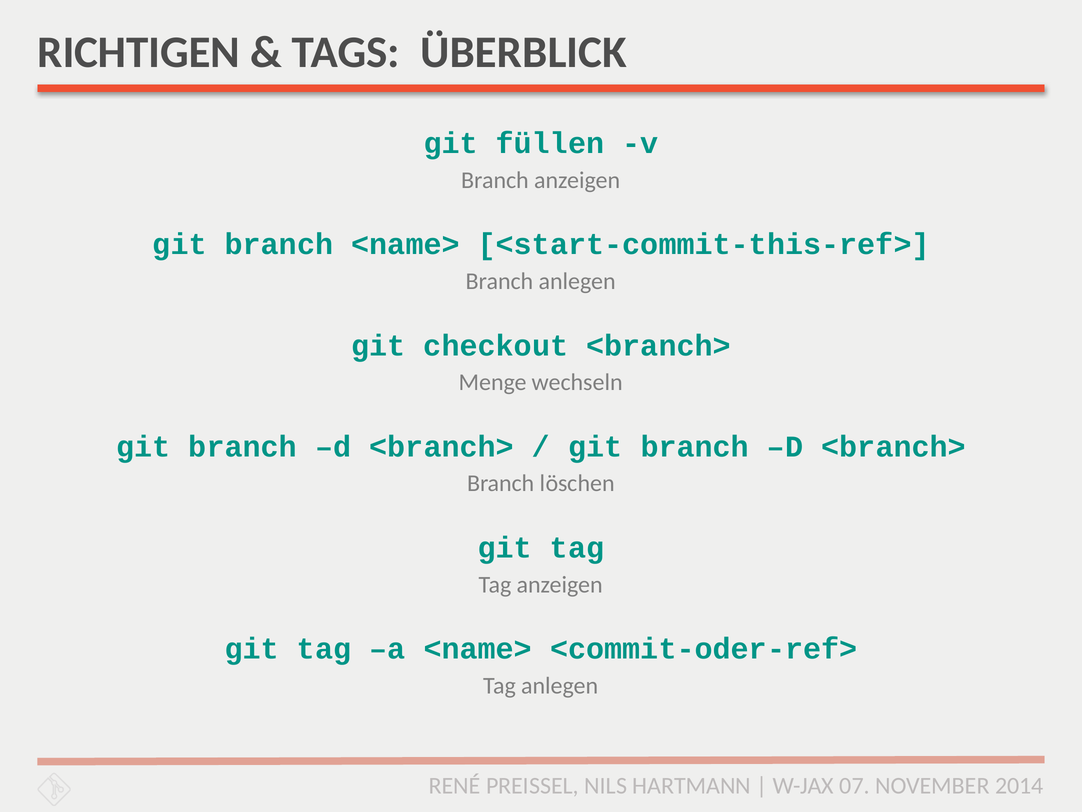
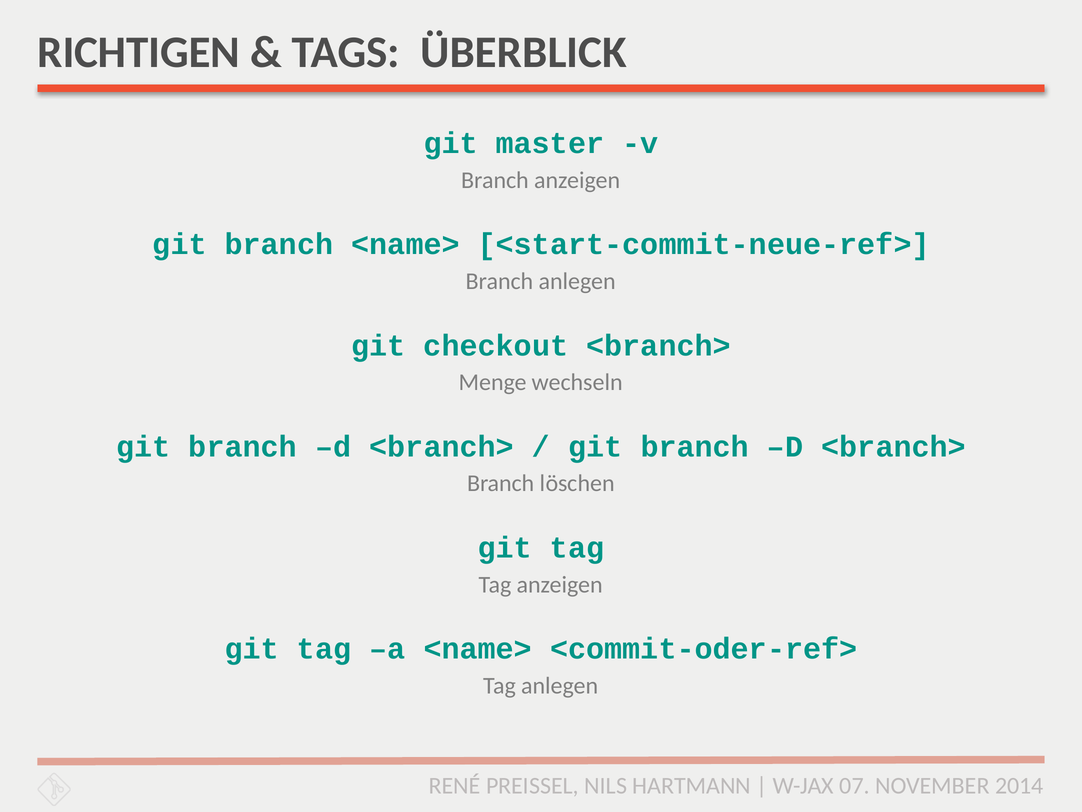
füllen: füllen -> master (550, 143)
<start-commit-this-ref>: <start-commit-this-ref> -> <start-commit-neue-ref> (704, 244)
